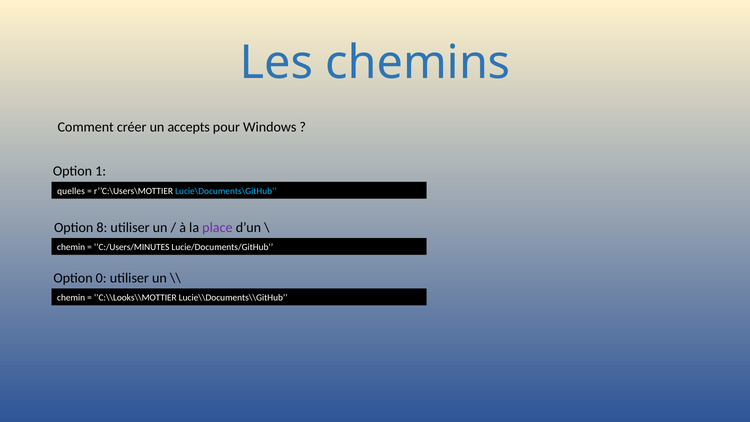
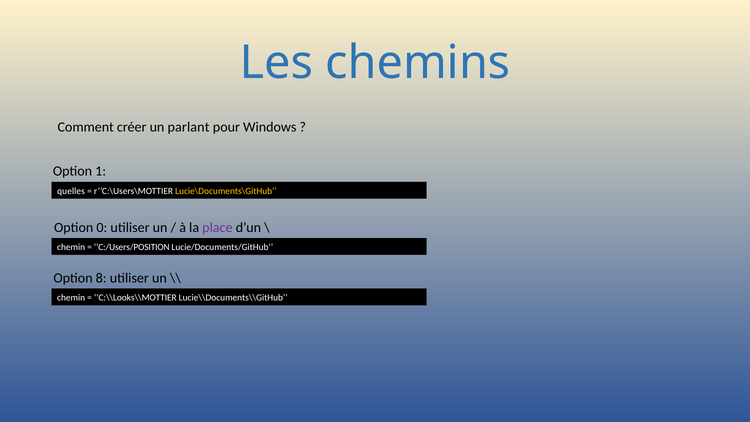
accepts: accepts -> parlant (189, 127)
Lucie\Documents\GitHub colour: light blue -> yellow (226, 191)
8: 8 -> 0 (102, 227)
’C:/Users/MINUTES: ’C:/Users/MINUTES -> ’C:/Users/POSITION (132, 247)
0: 0 -> 8 (101, 278)
